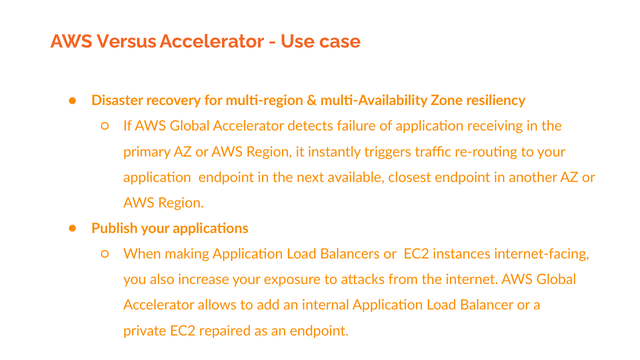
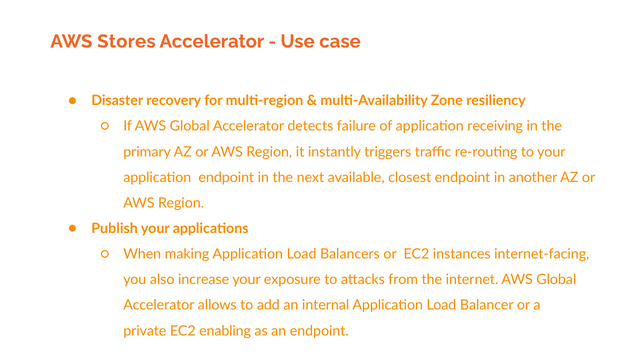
Versus: Versus -> Stores (126, 41)
repaired: repaired -> enabling (225, 331)
